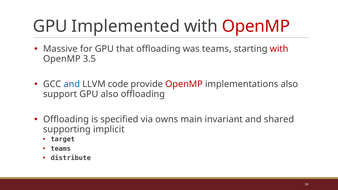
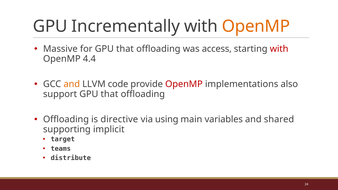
Implemented: Implemented -> Incrementally (126, 26)
OpenMP colour: red -> orange (256, 26)
was teams: teams -> access (217, 49)
3.5: 3.5 -> 4.4 (89, 59)
and colour: blue -> orange (72, 84)
support GPU also: also -> that (109, 94)
specified: specified -> directive (119, 120)
owns: owns -> using (167, 120)
invariant: invariant -> variables (224, 120)
